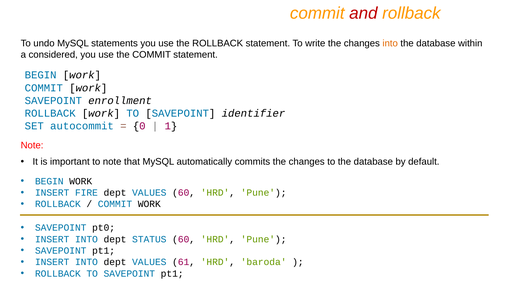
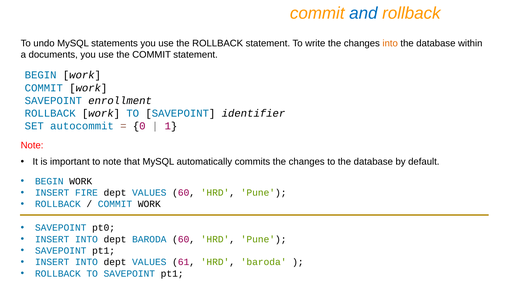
and colour: red -> blue (363, 13)
considered: considered -> documents (53, 55)
dept STATUS: STATUS -> BARODA (149, 239)
